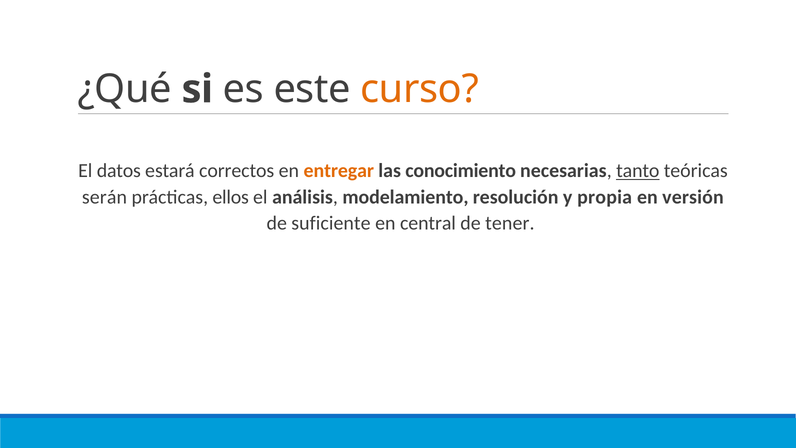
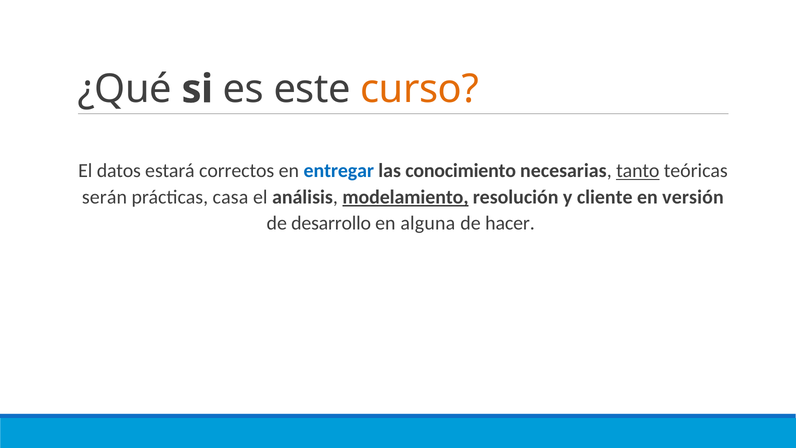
entregar colour: orange -> blue (339, 171)
ellos: ellos -> casa (230, 197)
modelamiento underline: none -> present (405, 197)
propia: propia -> cliente (605, 197)
suficiente: suficiente -> desarrollo (331, 223)
central: central -> alguna (428, 223)
tener: tener -> hacer (510, 223)
